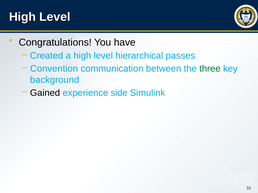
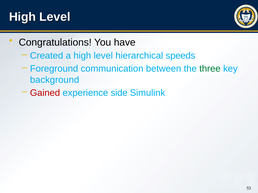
passes: passes -> speeds (180, 56)
Convention: Convention -> Foreground (54, 69)
Gained colour: black -> red (45, 93)
